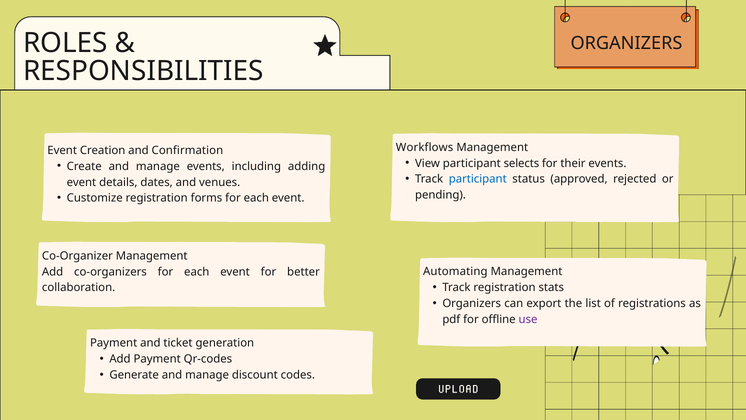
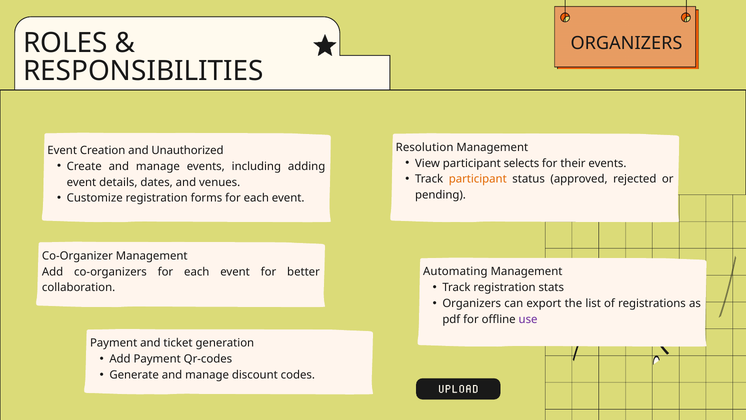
Workflows: Workflows -> Resolution (425, 147)
Confirmation: Confirmation -> Unauthorized (188, 150)
participant colour: blue -> orange (478, 179)
